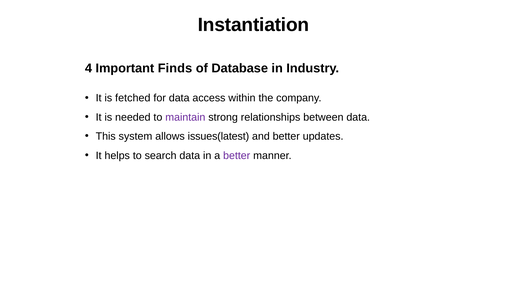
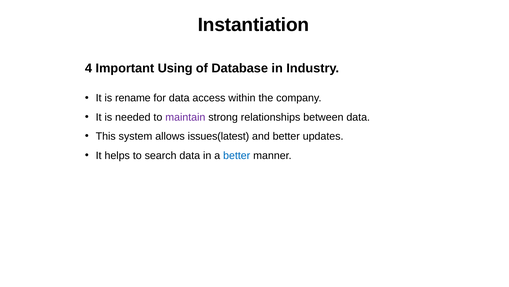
Finds: Finds -> Using (175, 68)
fetched: fetched -> rename (133, 98)
better colour: purple -> blue (237, 155)
